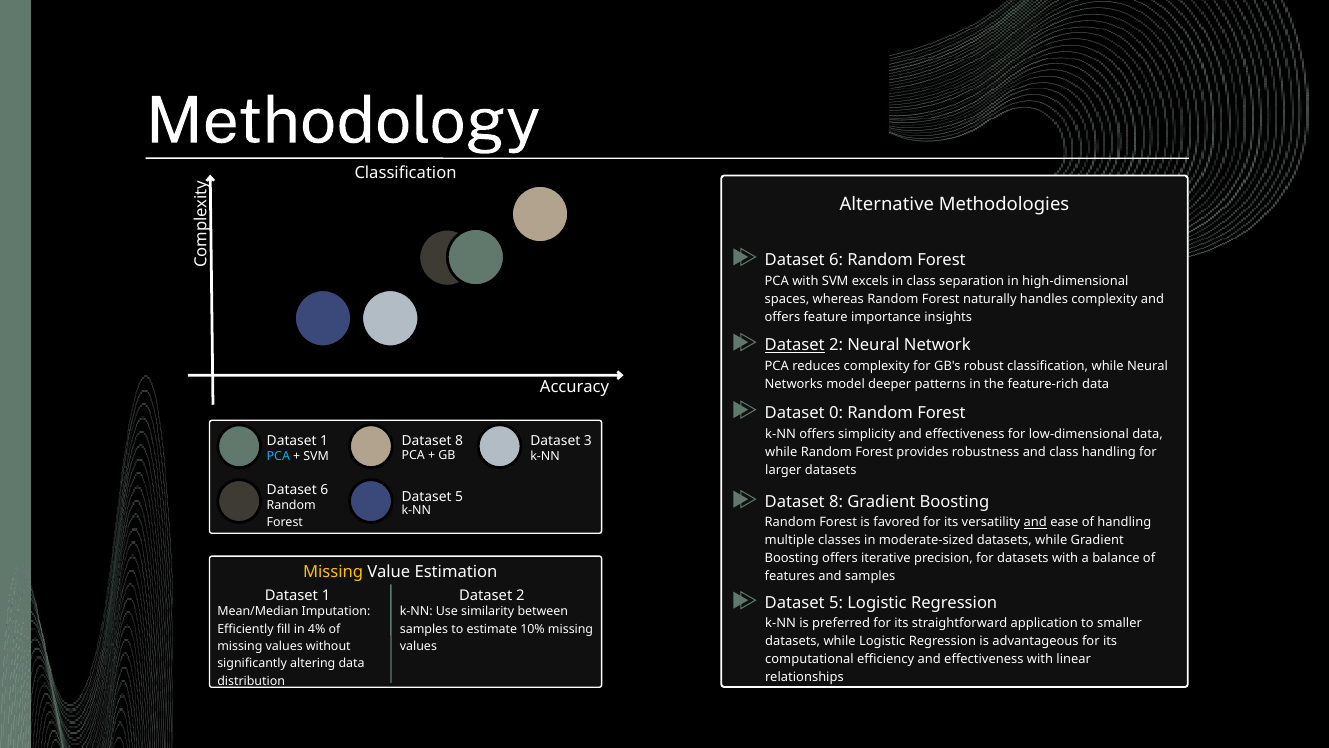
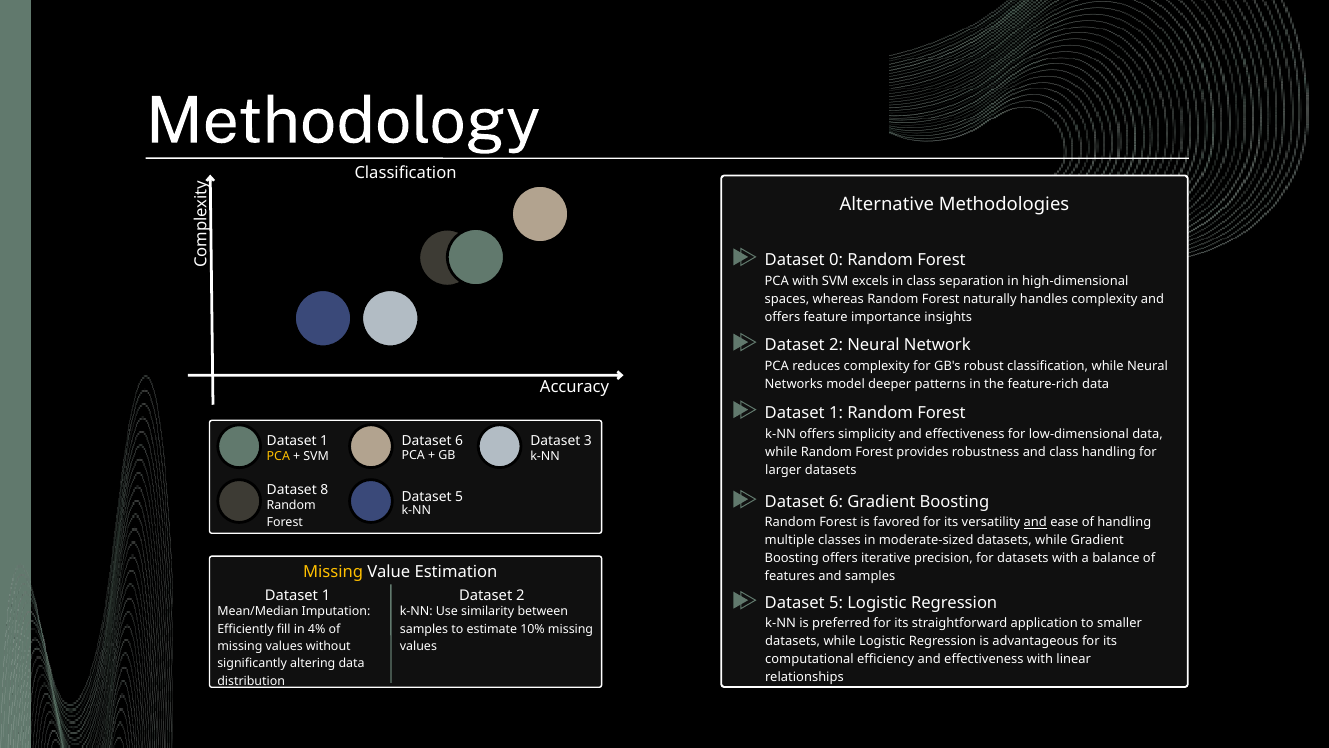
6: 6 -> 0 (836, 260)
Dataset underline: present -> none (795, 345)
0: 0 -> 1 (836, 412)
8: 8 -> 6 (459, 441)
PCA colour: light blue -> yellow (278, 456)
6: 6 -> 8 (324, 490)
8: 8 -> 6 (836, 502)
